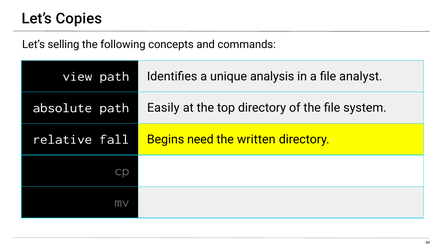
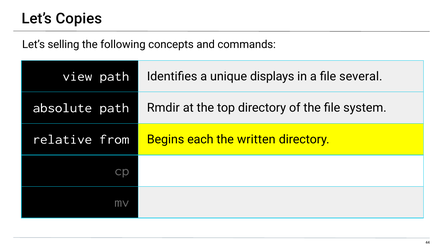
analysis: analysis -> displays (272, 76)
analyst: analyst -> several (361, 76)
Easily: Easily -> Rmdir (163, 108)
fall: fall -> from (114, 139)
need: need -> each (200, 139)
